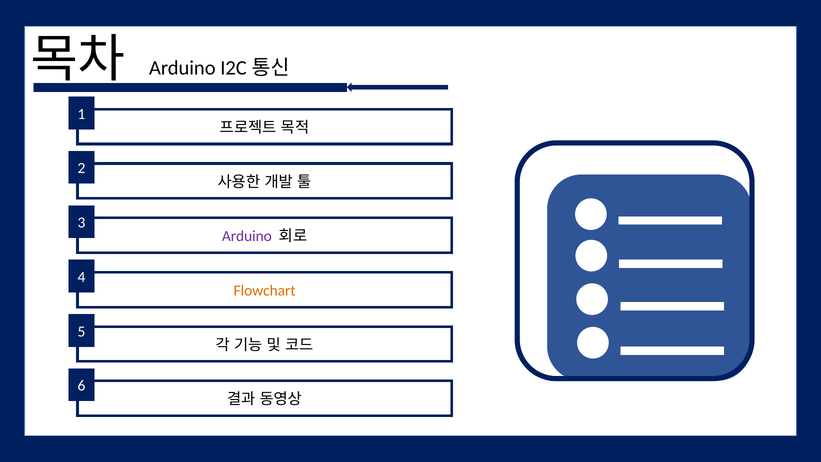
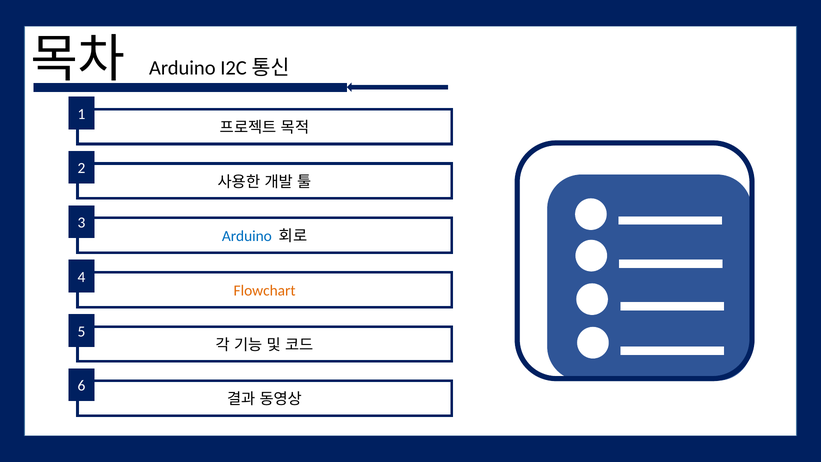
Arduino colour: purple -> blue (247, 236)
